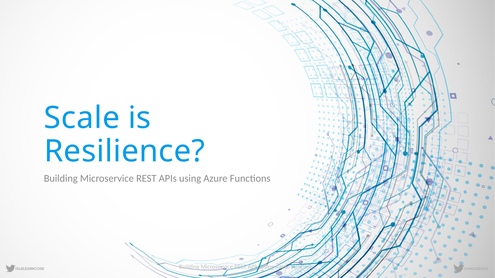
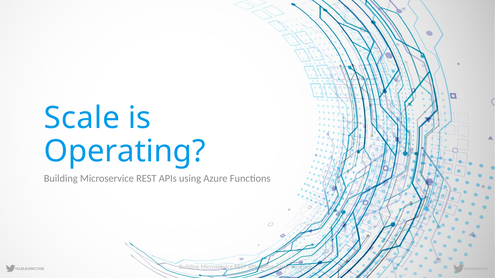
Resilience: Resilience -> Operating (125, 151)
